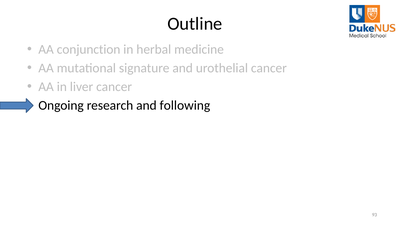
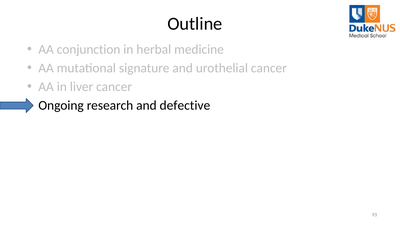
following: following -> defective (185, 105)
